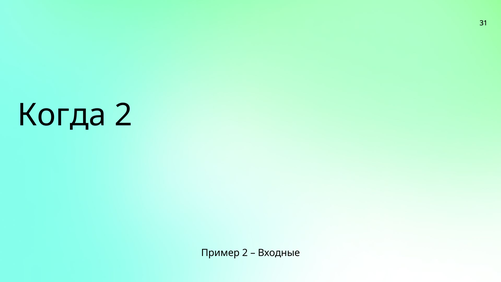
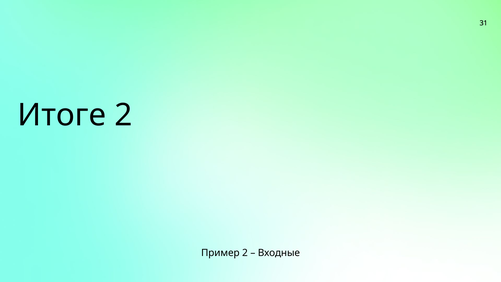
Когда: Когда -> Итоге (62, 115)
